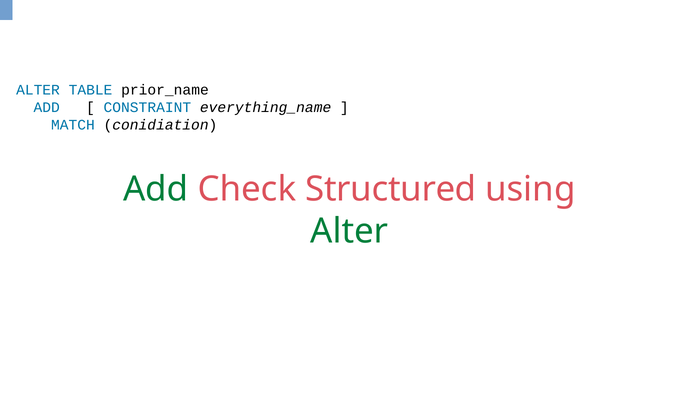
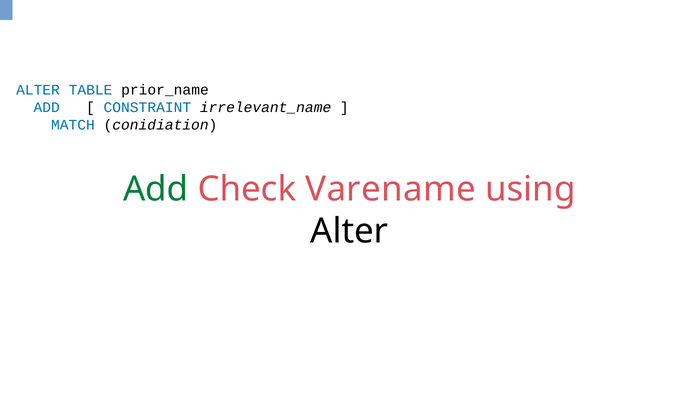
everything_name: everything_name -> irrelevant_name (266, 107)
Structured: Structured -> Varename (391, 190)
Alter colour: green -> black (349, 231)
